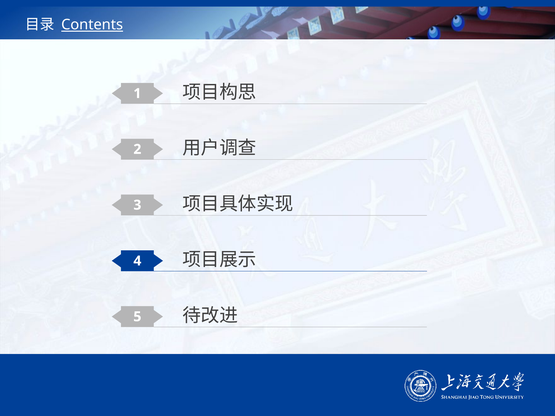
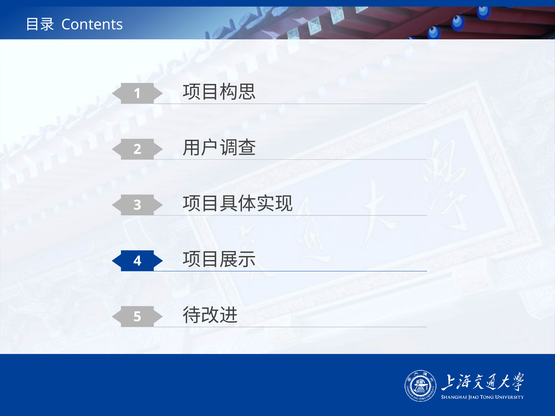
Contents underline: present -> none (92, 25)
